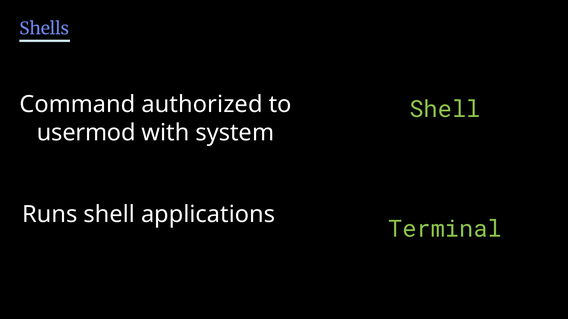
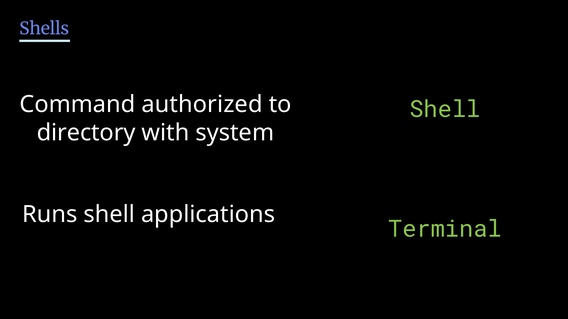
usermod: usermod -> directory (86, 133)
